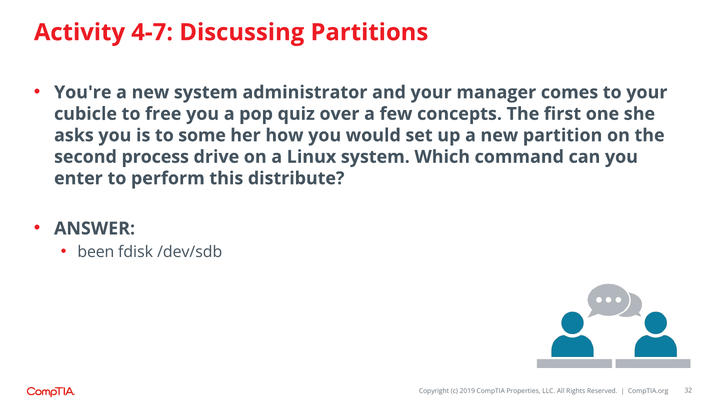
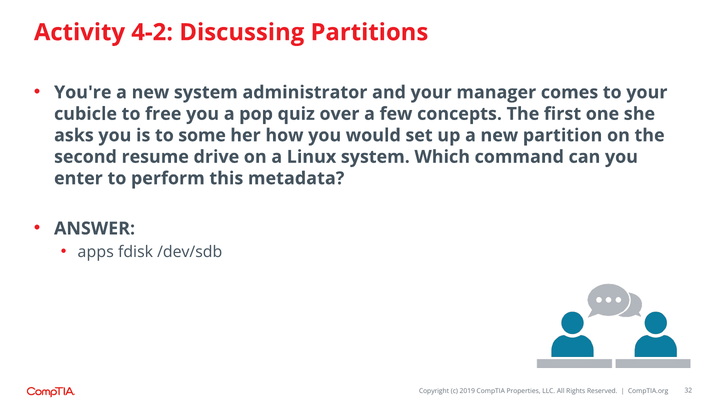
4-7: 4-7 -> 4-2 (152, 32)
process: process -> resume (155, 157)
distribute: distribute -> metadata (296, 178)
been: been -> apps (96, 252)
